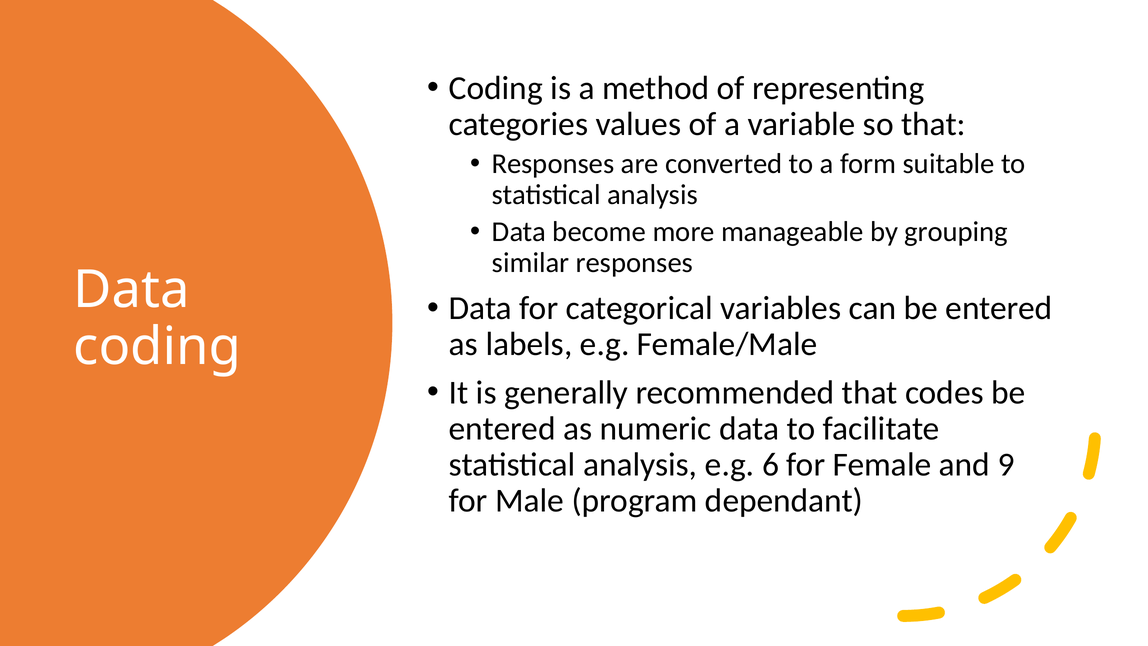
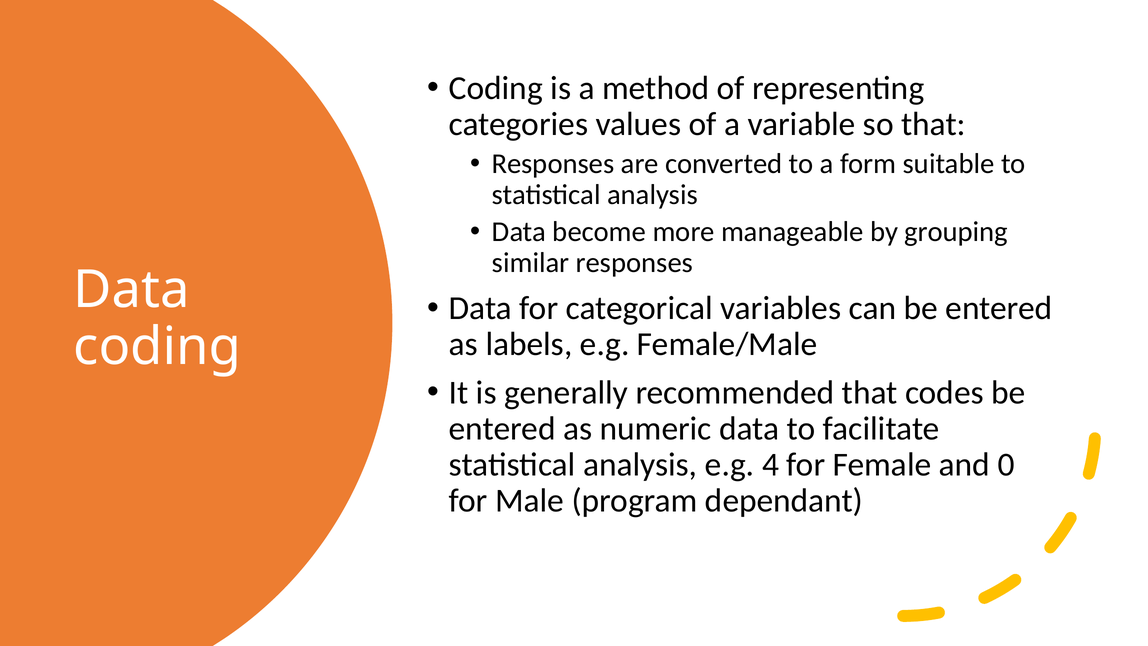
6: 6 -> 4 (770, 465)
9: 9 -> 0 (1006, 465)
